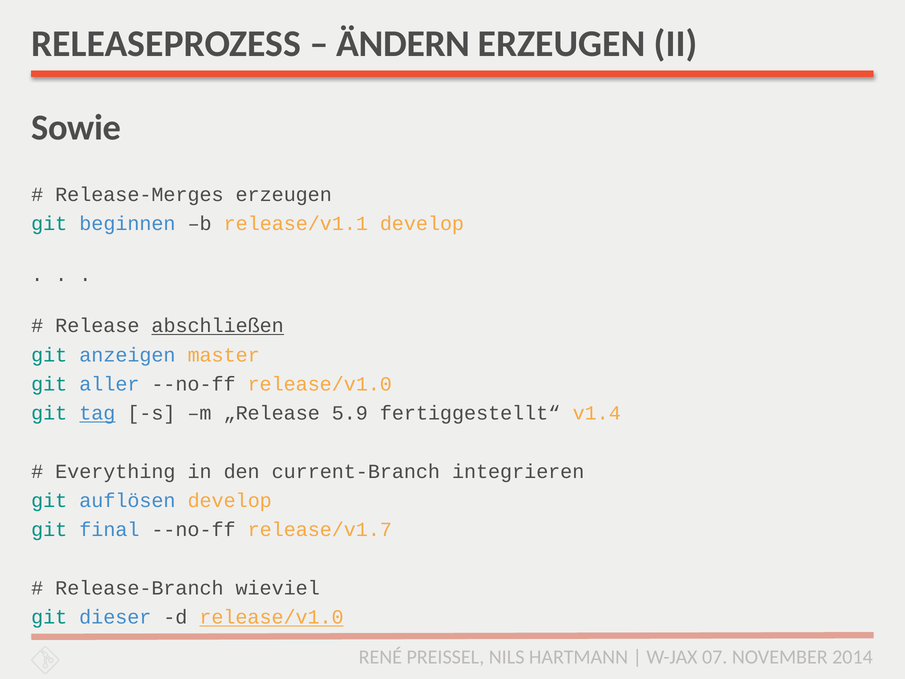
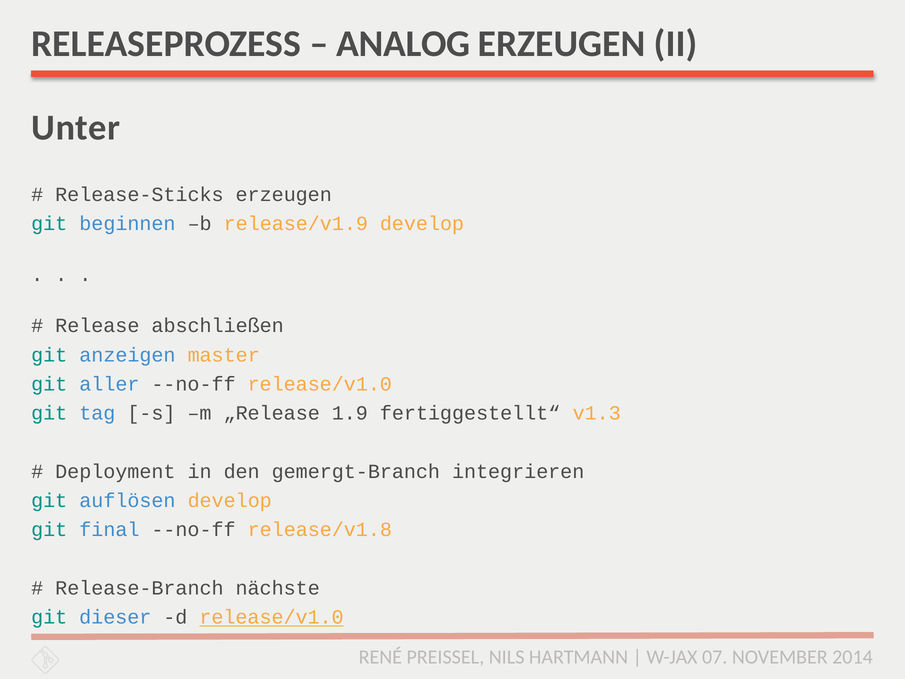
ÄNDERN: ÄNDERN -> ANALOG (403, 44)
Sowie: Sowie -> Unter (76, 127)
Release-Merges: Release-Merges -> Release-Sticks (139, 194)
release/v1.1: release/v1.1 -> release/v1.9 (296, 224)
abschließen underline: present -> none (218, 326)
tag underline: present -> none (97, 413)
5.9: 5.9 -> 1.9 (350, 413)
v1.4: v1.4 -> v1.3 (597, 413)
Everything: Everything -> Deployment (115, 471)
current-Branch: current-Branch -> gemergt-Branch (356, 471)
release/v1.7: release/v1.7 -> release/v1.8 (320, 530)
wieviel: wieviel -> nächste (278, 588)
